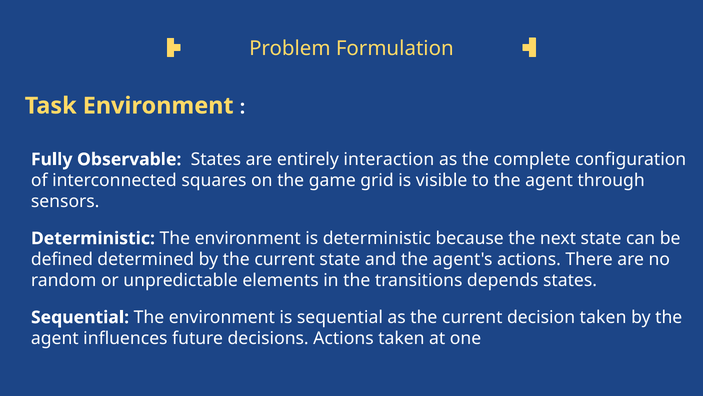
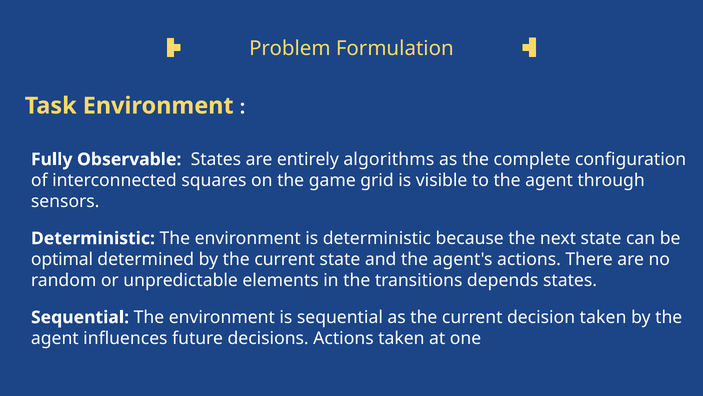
interaction: interaction -> algorithms (389, 159)
defined: defined -> optimal (62, 259)
